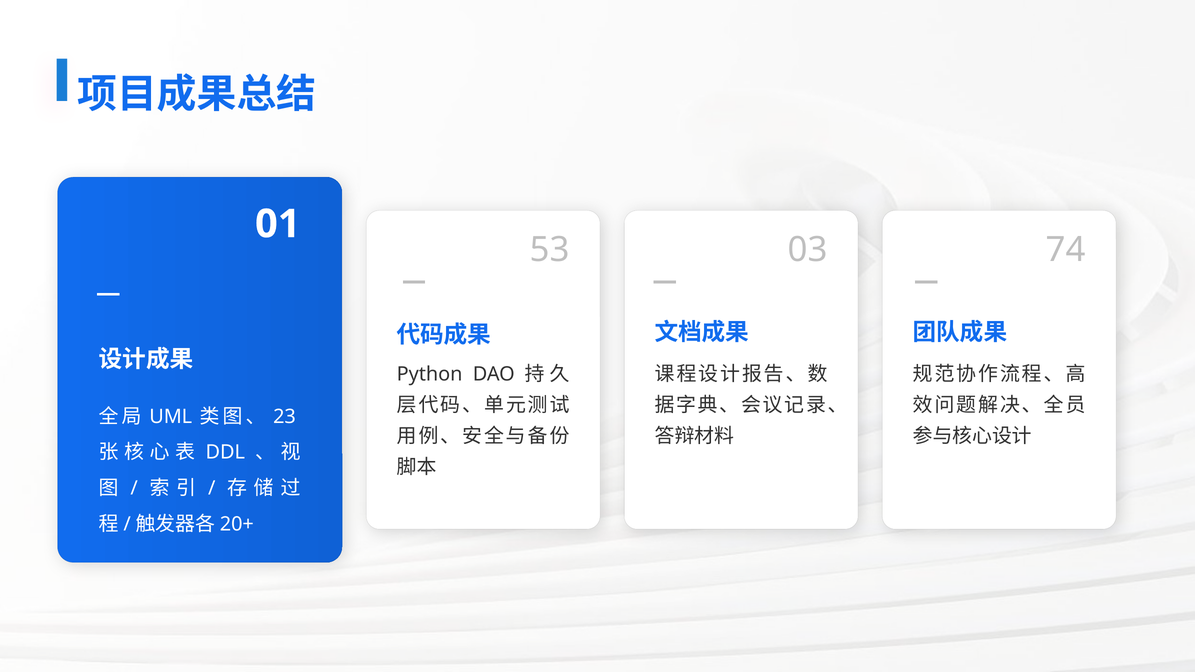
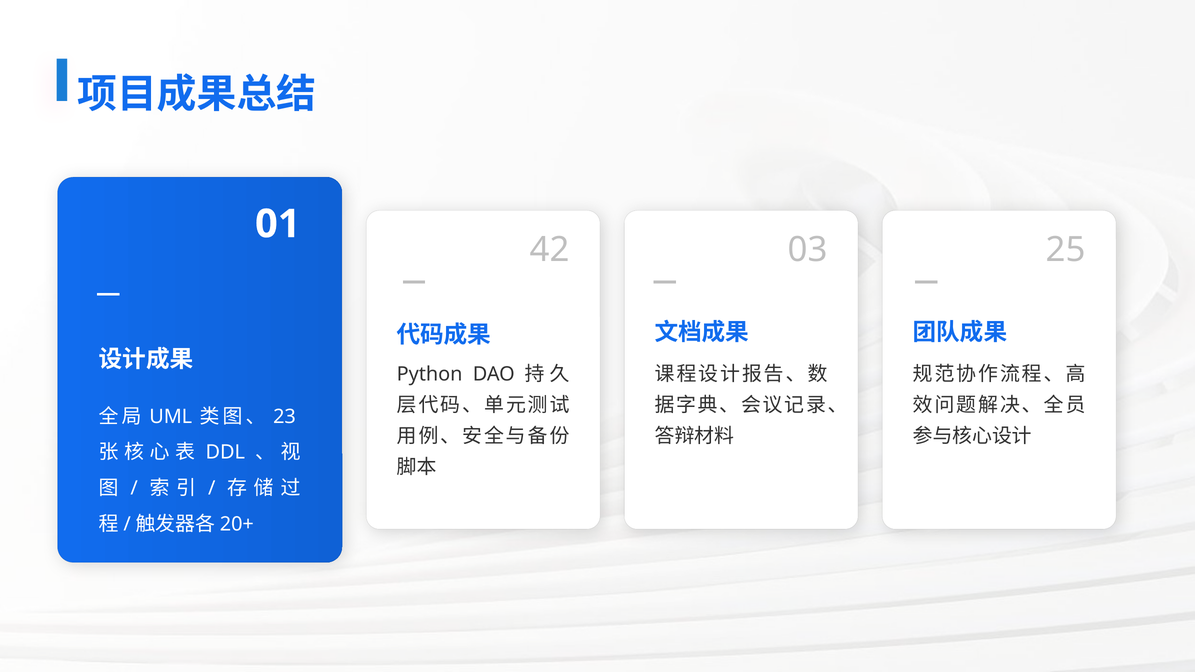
53: 53 -> 42 (550, 250)
74: 74 -> 25 (1066, 250)
